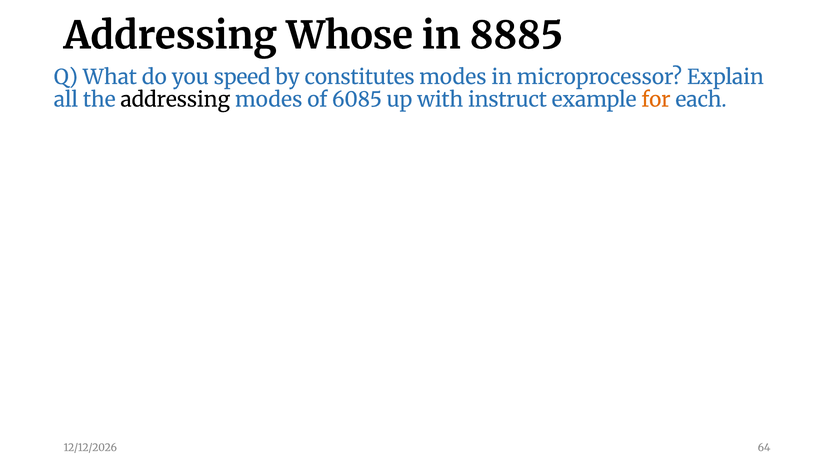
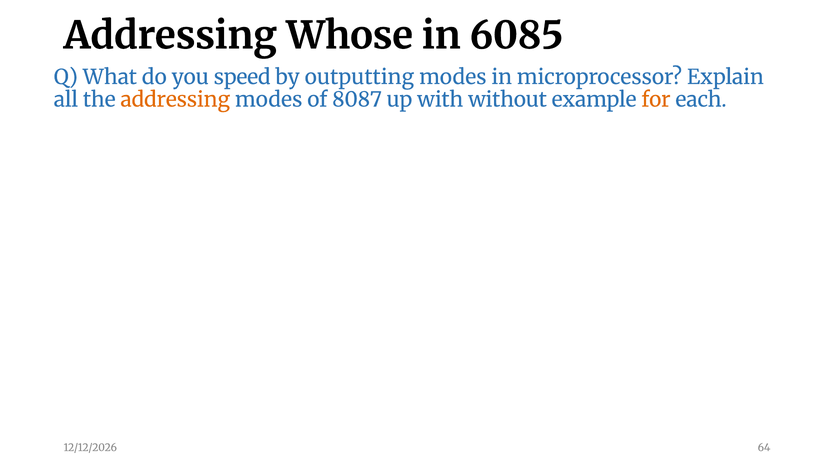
8885: 8885 -> 6085 (517, 36)
constitutes: constitutes -> outputting (359, 77)
addressing colour: black -> orange (175, 100)
6085: 6085 -> 8087 (357, 100)
instruct: instruct -> without (508, 100)
